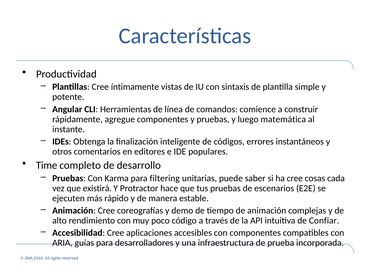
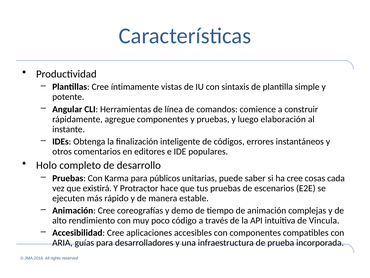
matemática: matemática -> elaboración (283, 119)
Time: Time -> Holo (46, 165)
filtering: filtering -> públicos (165, 178)
Confiar: Confiar -> Vincula (324, 220)
